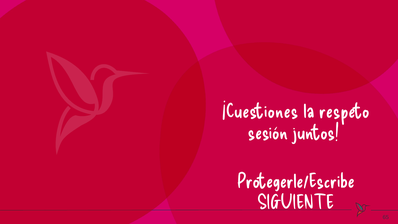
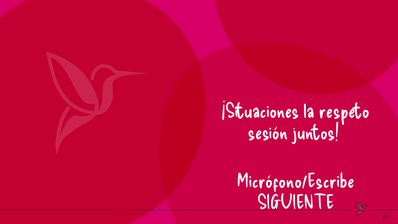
¡Cuestiones: ¡Cuestiones -> ¡Situaciones (260, 111)
Protegerle/Escribe: Protegerle/Escribe -> Micrófono/Escribe (296, 181)
